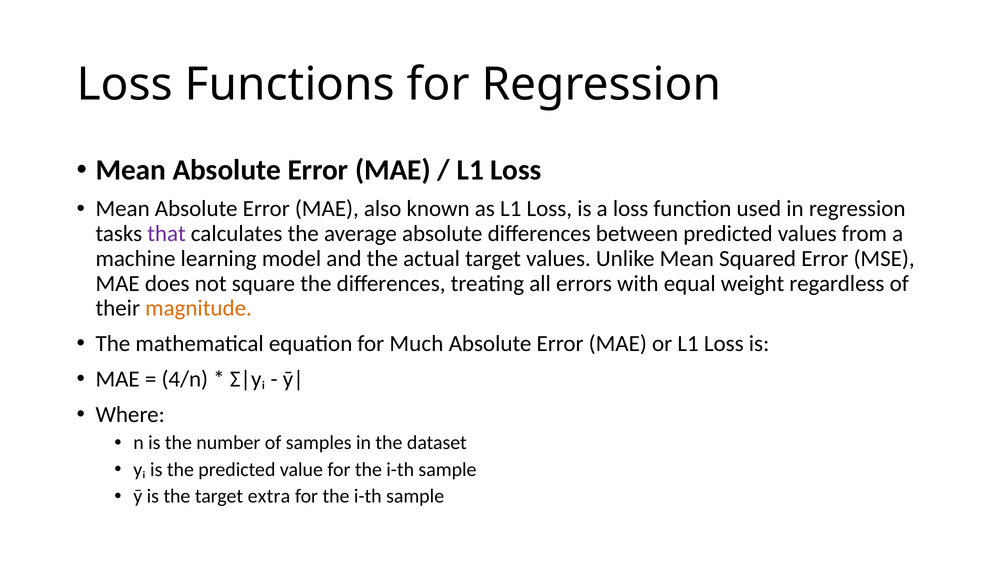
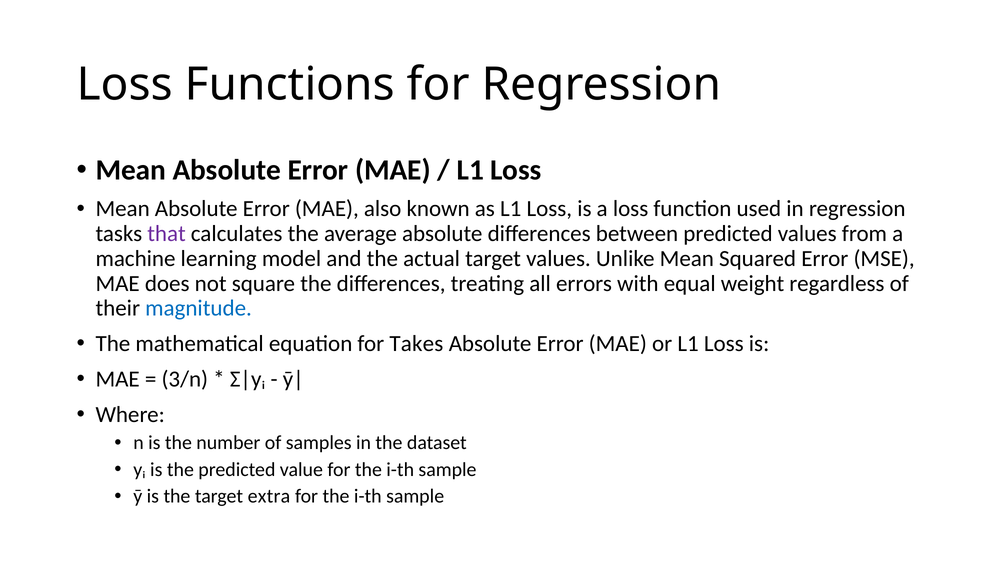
magnitude colour: orange -> blue (199, 308)
Much: Much -> Takes (416, 344)
4/n: 4/n -> 3/n (185, 379)
